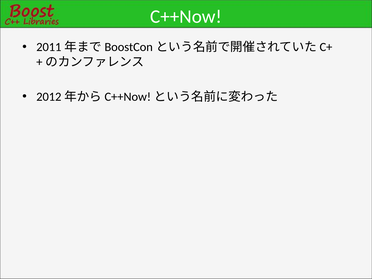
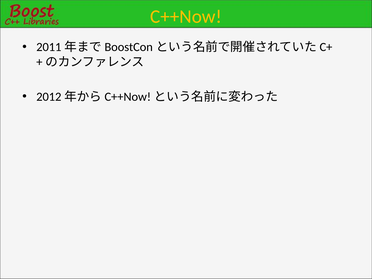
C++Now colour: white -> yellow (186, 16)
